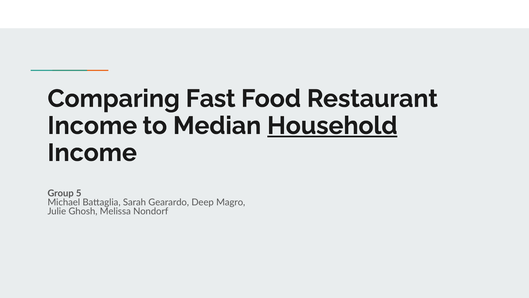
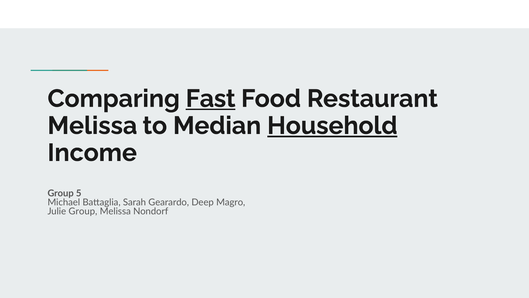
Fast underline: none -> present (211, 99)
Income: Income -> Melissa (92, 125)
Julie Ghosh: Ghosh -> Group (83, 211)
